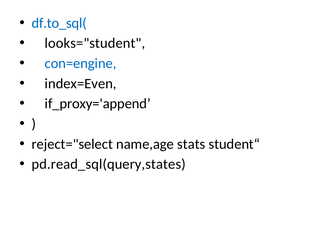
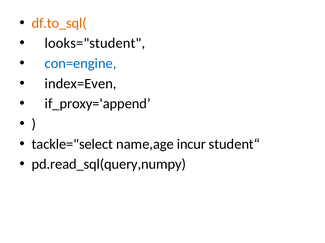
df.to_sql( colour: blue -> orange (59, 23)
reject="select: reject="select -> tackle="select (72, 145)
stats: stats -> incur (191, 145)
pd.read_sql(query,states: pd.read_sql(query,states -> pd.read_sql(query,numpy (109, 165)
